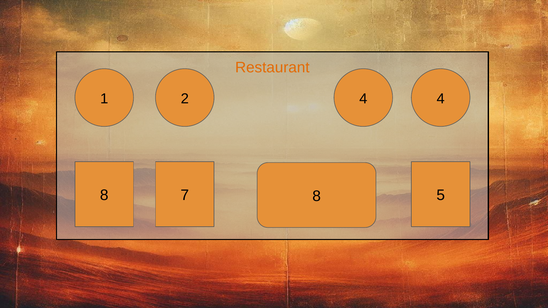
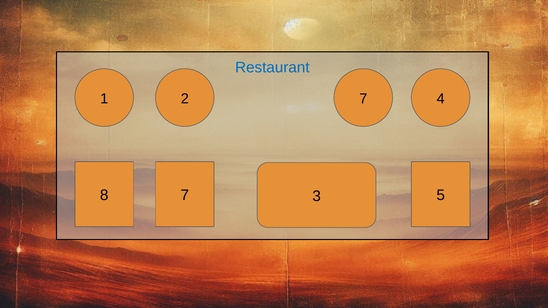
Restaurant colour: orange -> blue (272, 68)
2 4: 4 -> 7 (363, 99)
8 8: 8 -> 3 (317, 196)
